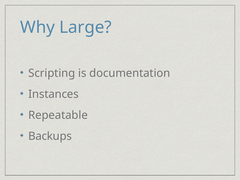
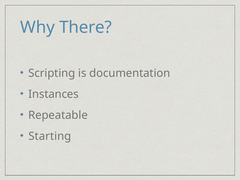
Large: Large -> There (86, 27)
Backups: Backups -> Starting (50, 136)
